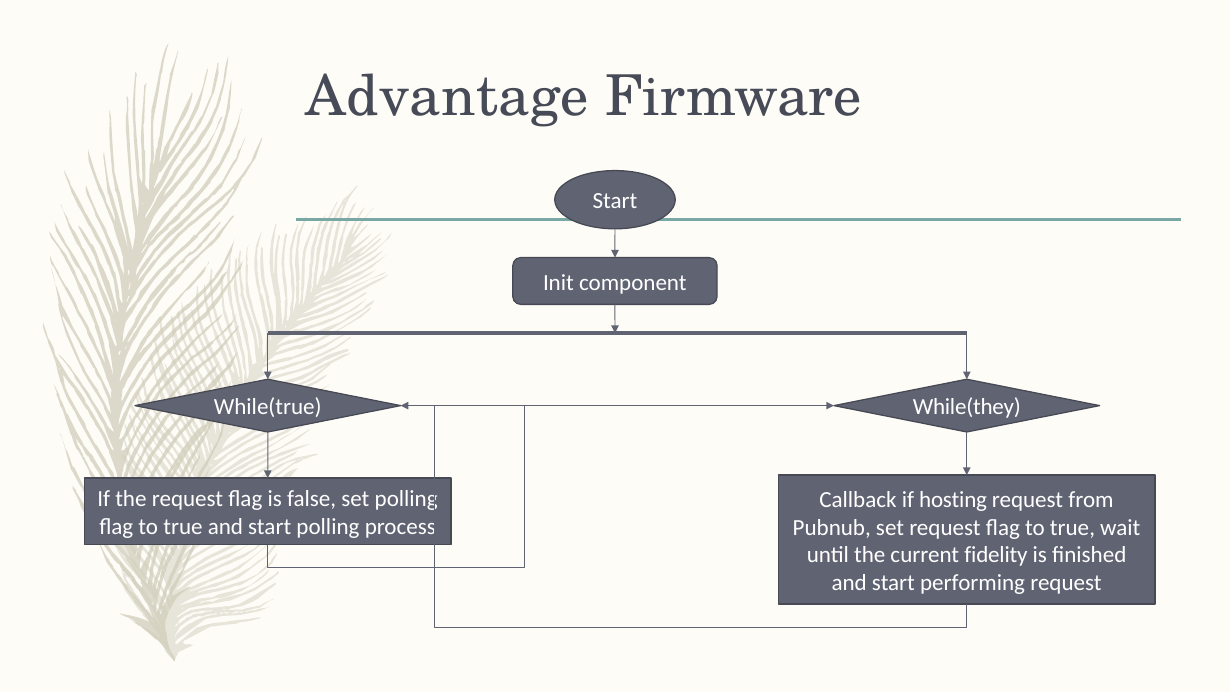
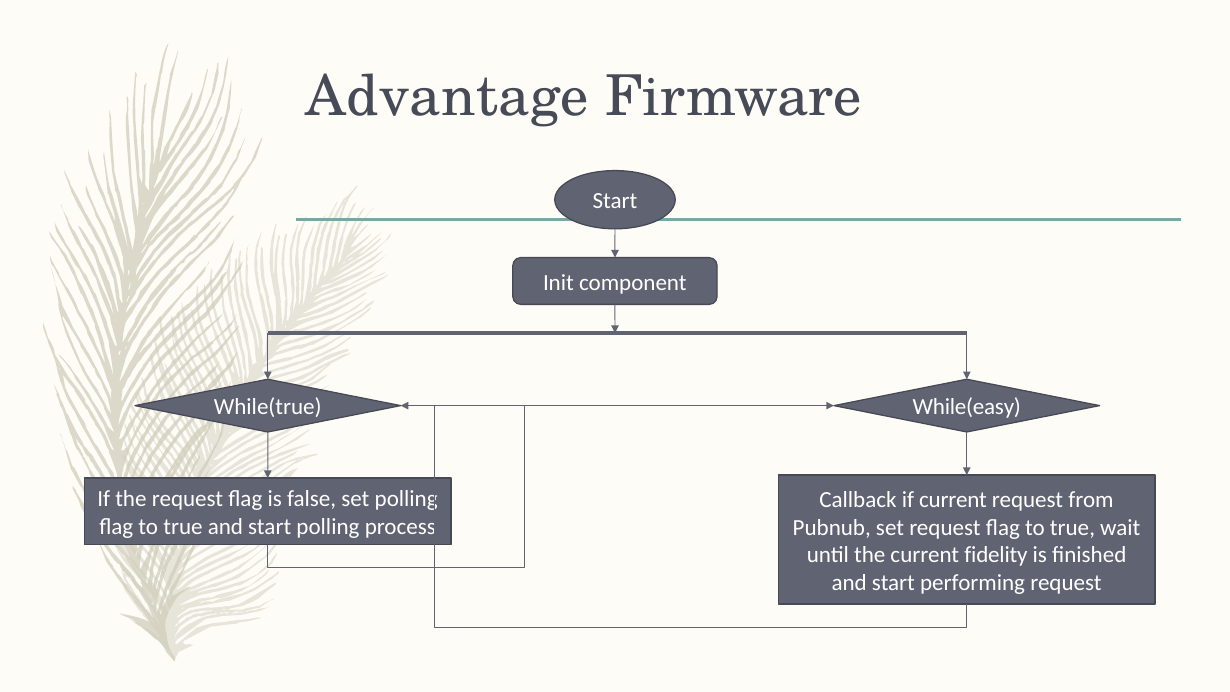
While(they: While(they -> While(easy (967, 407)
if hosting: hosting -> current (953, 500)
